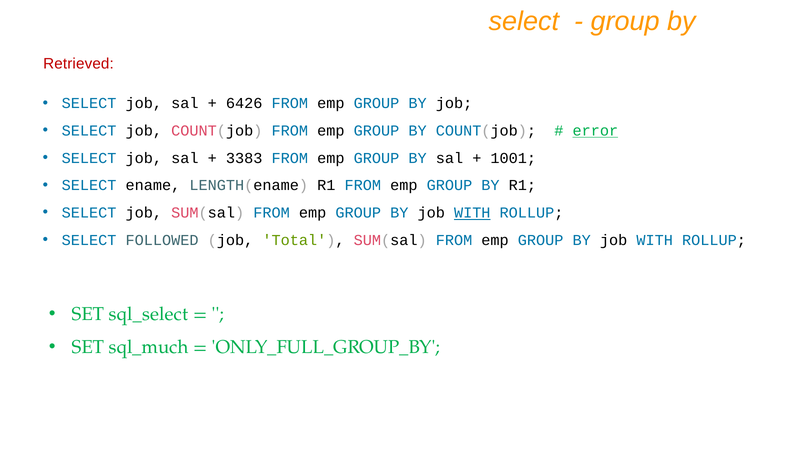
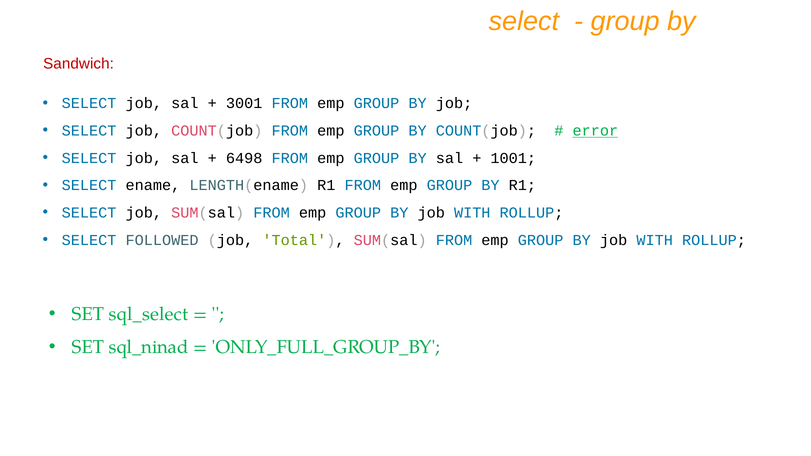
Retrieved: Retrieved -> Sandwich (79, 64)
6426: 6426 -> 3001 (244, 103)
3383: 3383 -> 6498 (244, 158)
WITH underline: present -> none (472, 213)
sql_much: sql_much -> sql_ninad (149, 347)
